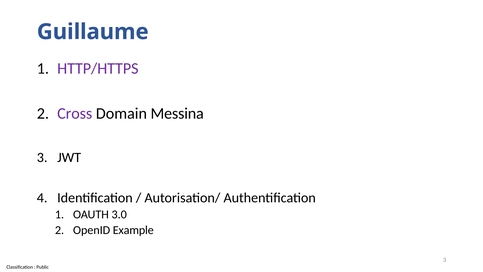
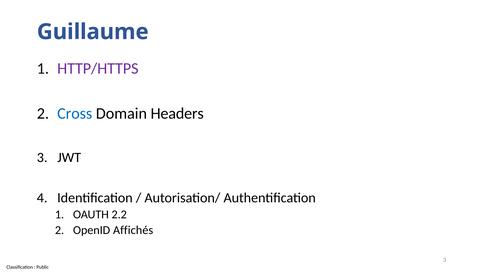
Cross colour: purple -> blue (75, 113)
Messina: Messina -> Headers (177, 113)
3.0: 3.0 -> 2.2 (119, 214)
Example: Example -> Affichés (133, 230)
